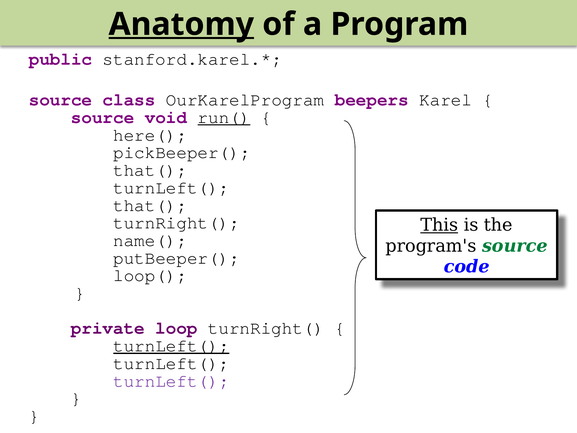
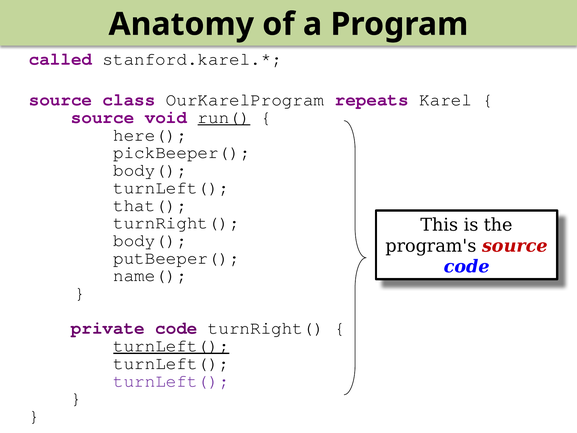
Anatomy underline: present -> none (181, 24)
public: public -> called (60, 59)
beepers: beepers -> repeats (372, 100)
that(: that( -> body( (150, 170)
This underline: present -> none (439, 225)
name(: name( -> body( (150, 240)
source colour: green -> red (515, 246)
loop(: loop( -> name( (150, 275)
private loop: loop -> code (176, 328)
